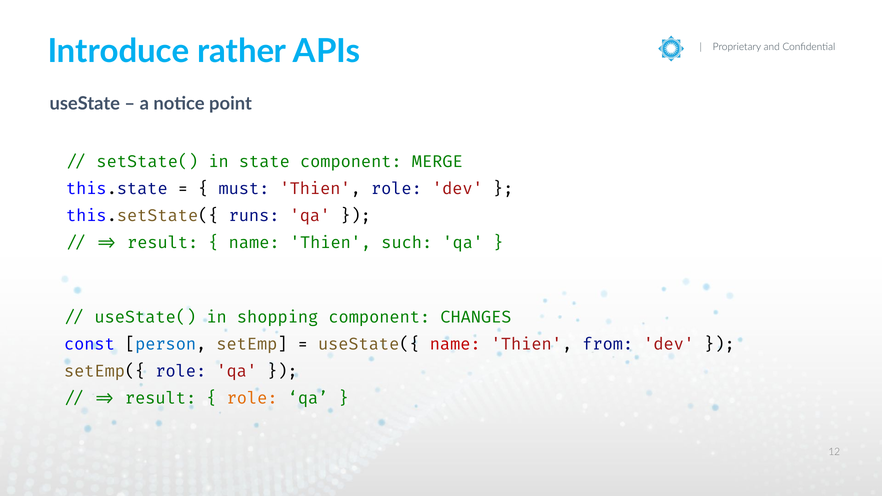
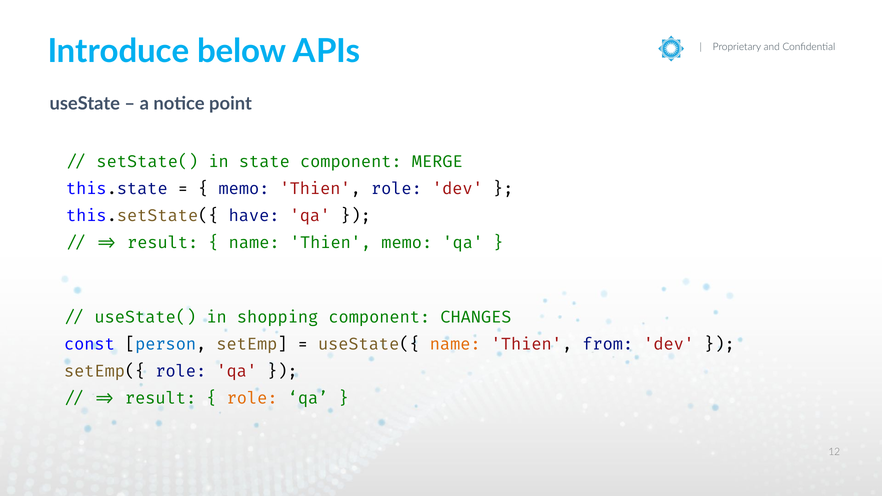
rather: rather -> below (242, 52)
must: must -> memo (244, 189)
runs: runs -> have (254, 216)
Thien such: such -> memo (407, 243)
name colour: red -> orange (455, 344)
